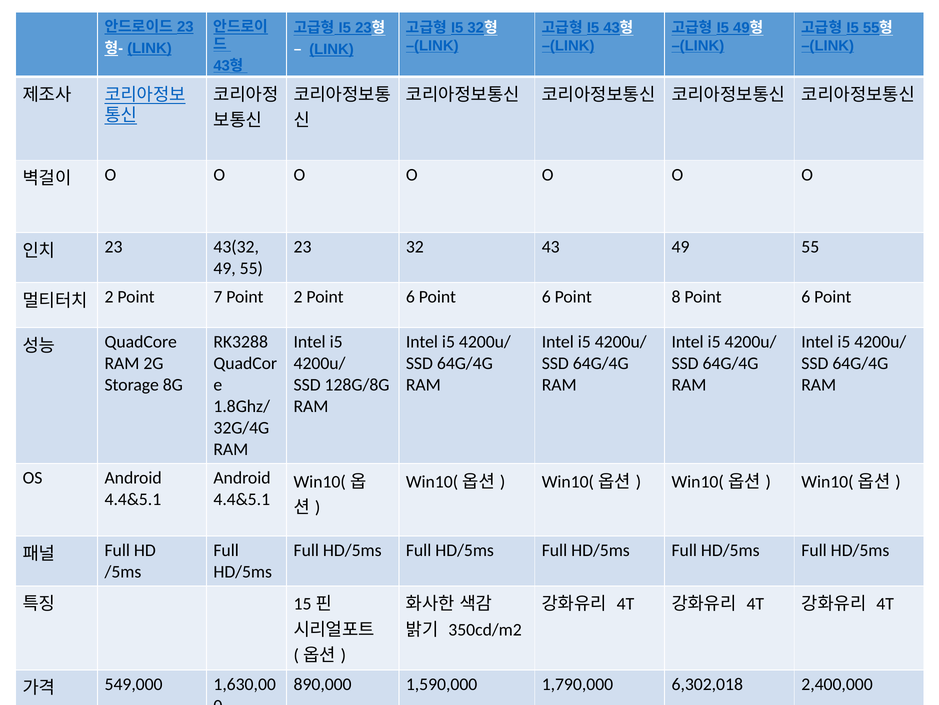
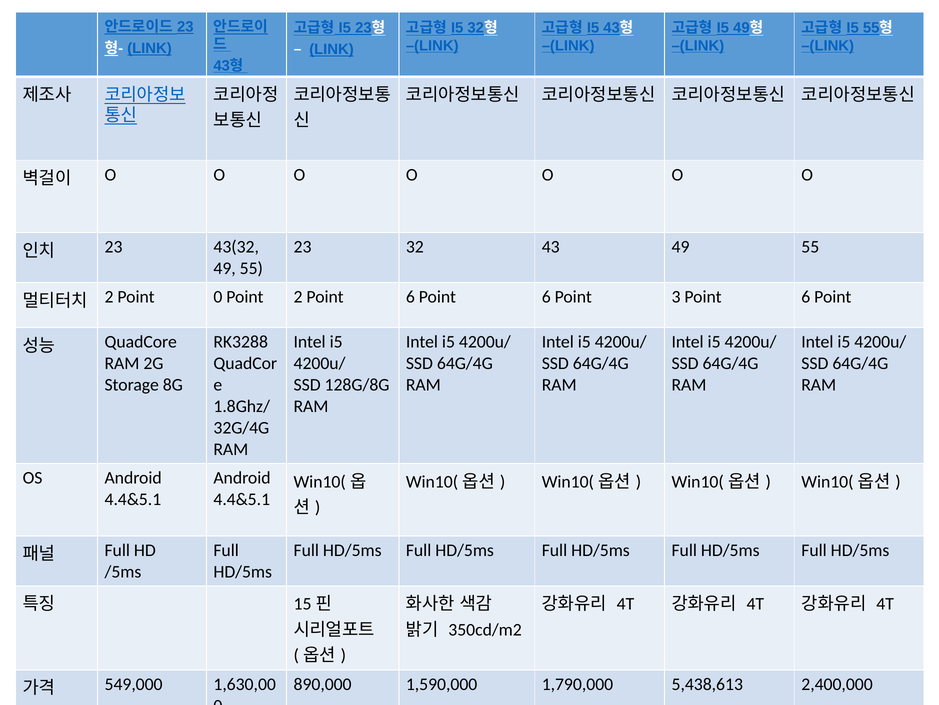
Point 7: 7 -> 0 (218, 297)
8: 8 -> 3 (676, 297)
6,302,018: 6,302,018 -> 5,438,613 (707, 684)
